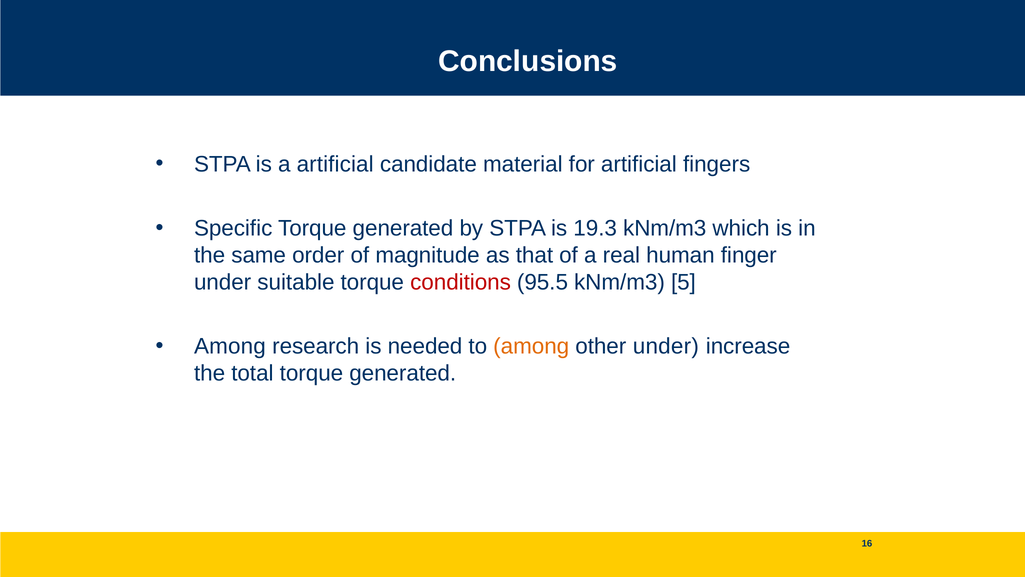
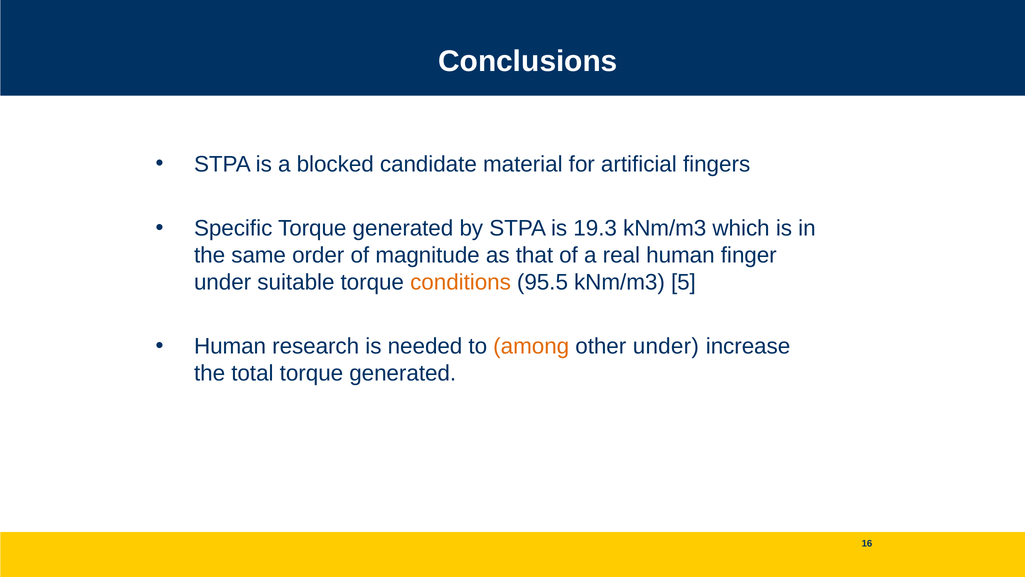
a artificial: artificial -> blocked (335, 164)
conditions colour: red -> orange (461, 282)
Among: Among -> Human (230, 346)
